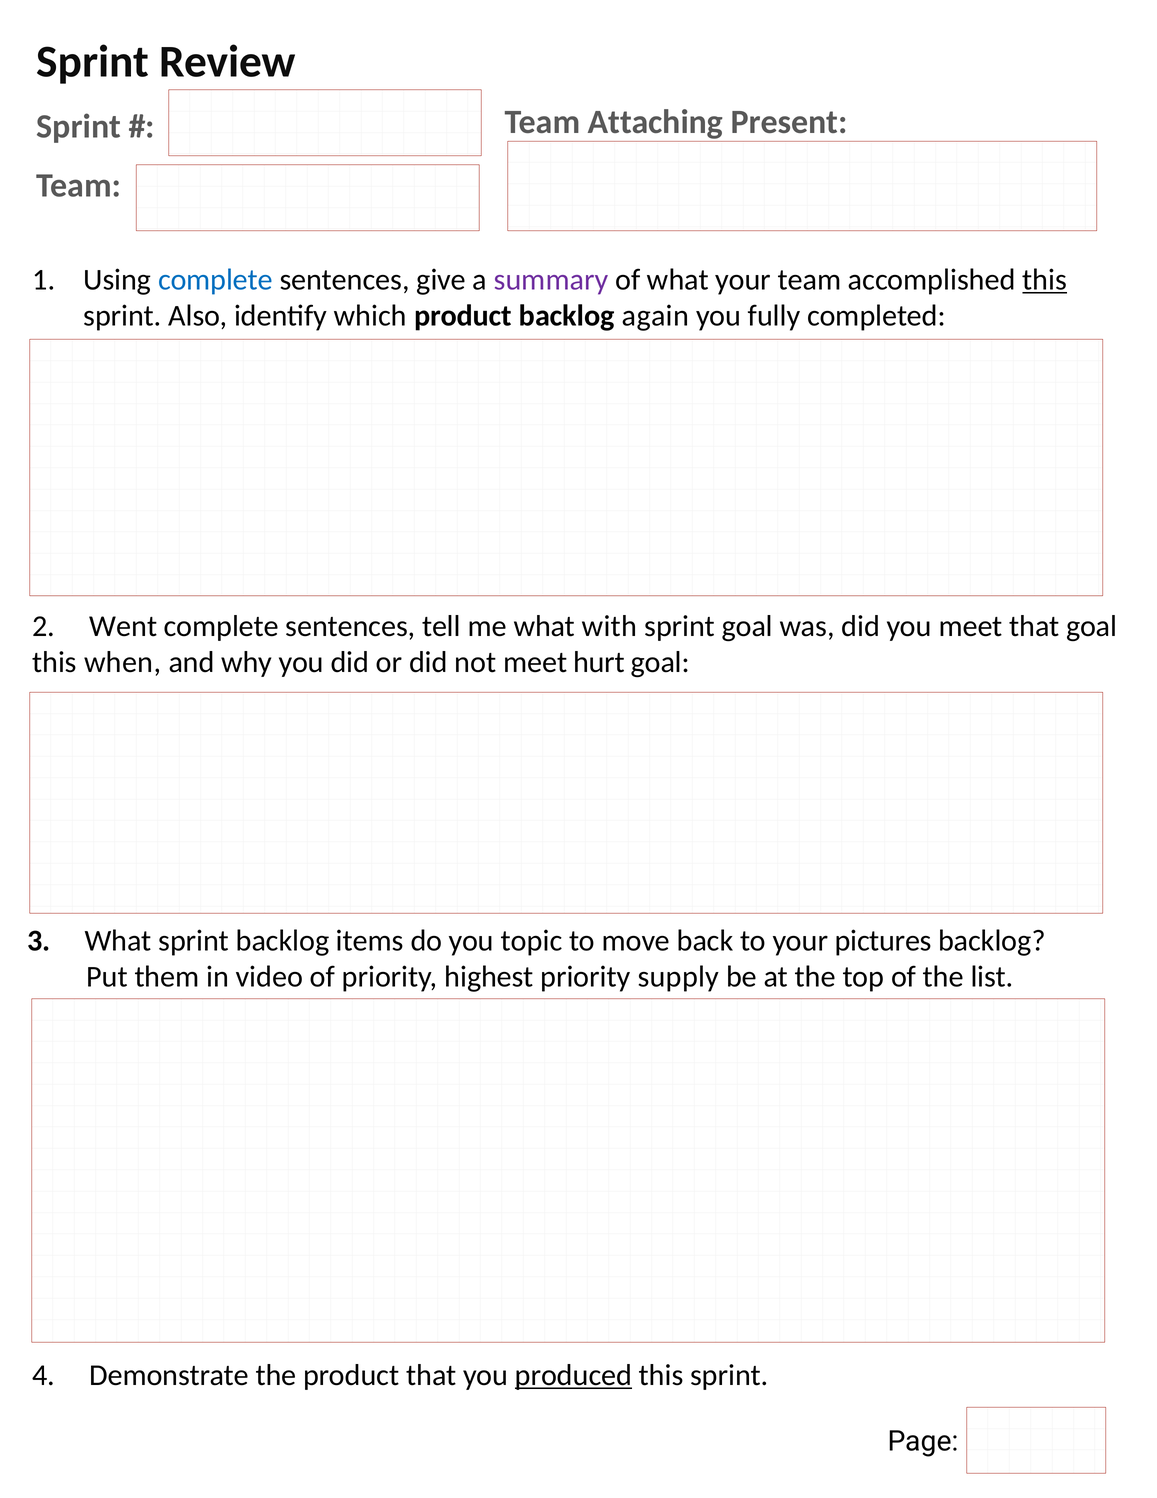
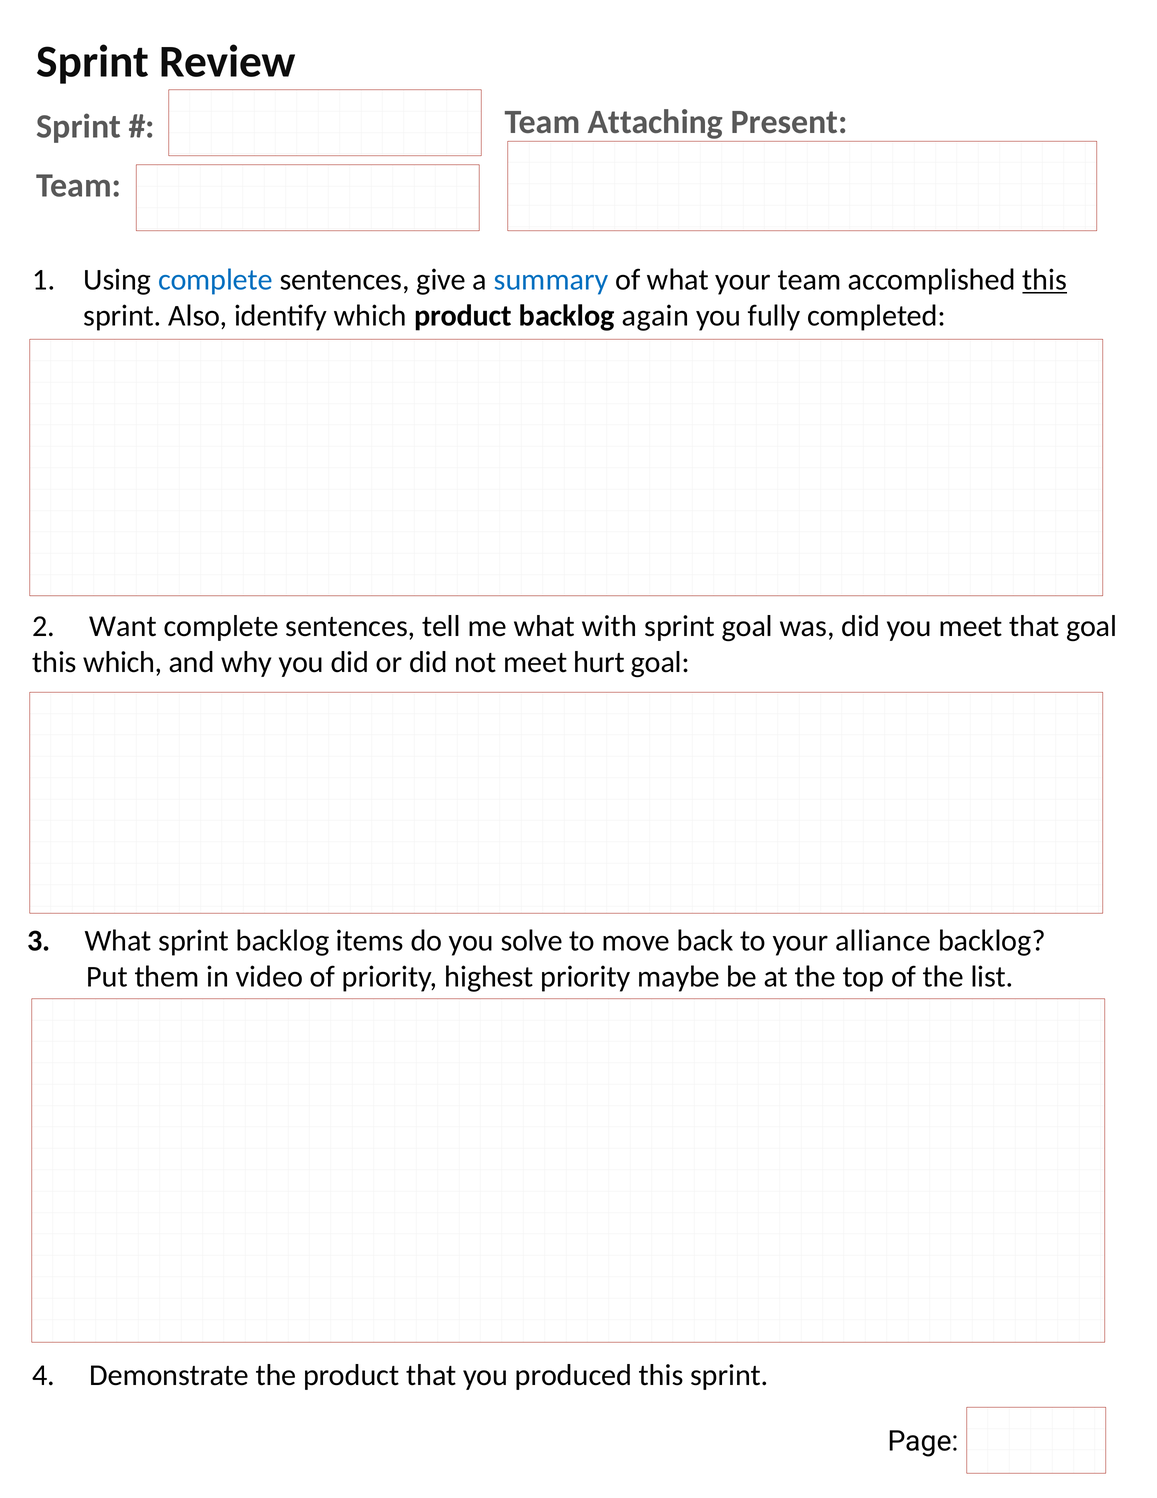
summary colour: purple -> blue (551, 280)
Went: Went -> Want (123, 626)
this when: when -> which (123, 662)
topic: topic -> solve (532, 940)
pictures: pictures -> alliance (883, 940)
supply: supply -> maybe (679, 977)
produced underline: present -> none (573, 1375)
